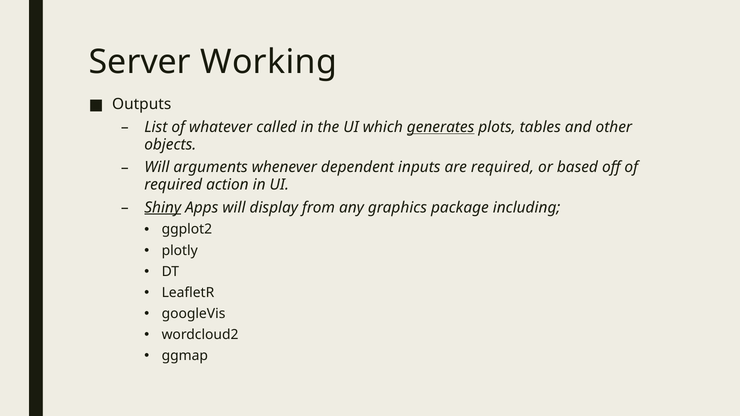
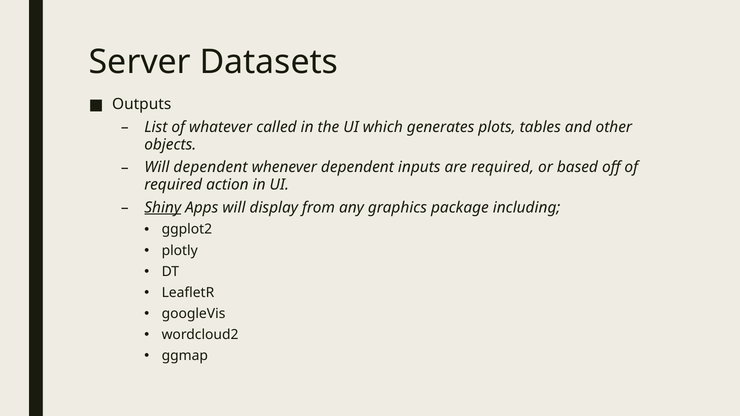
Working: Working -> Datasets (269, 62)
generates underline: present -> none (441, 127)
Will arguments: arguments -> dependent (211, 167)
